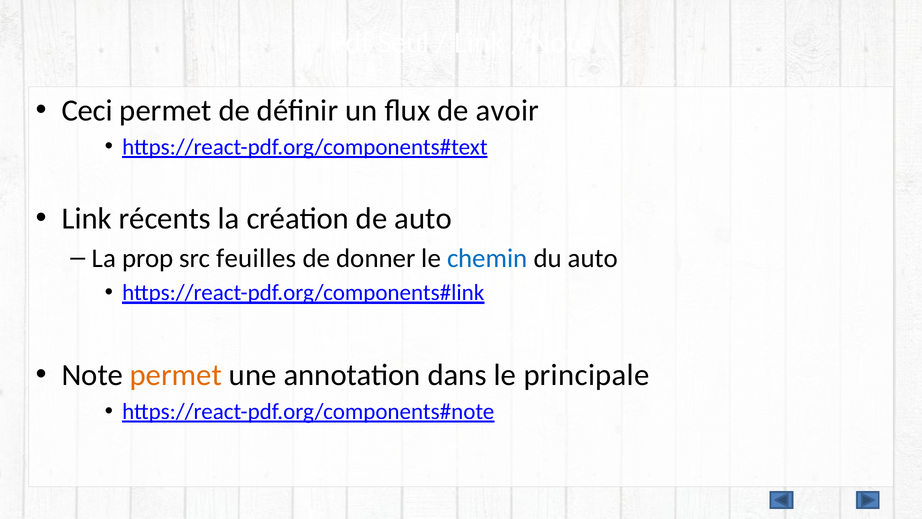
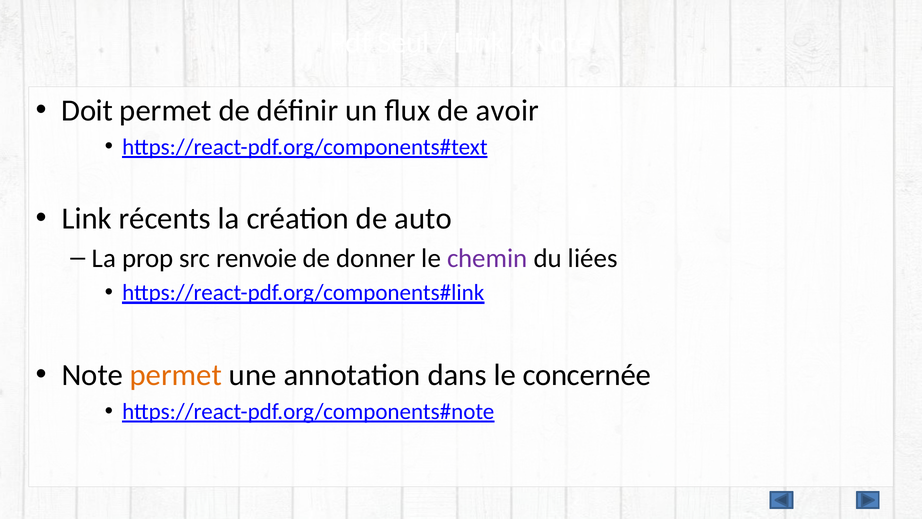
Ceci: Ceci -> Doit (87, 110)
feuilles: feuilles -> renvoie (257, 258)
chemin colour: blue -> purple (487, 258)
du auto: auto -> liées (593, 258)
principale: principale -> concernée (587, 375)
